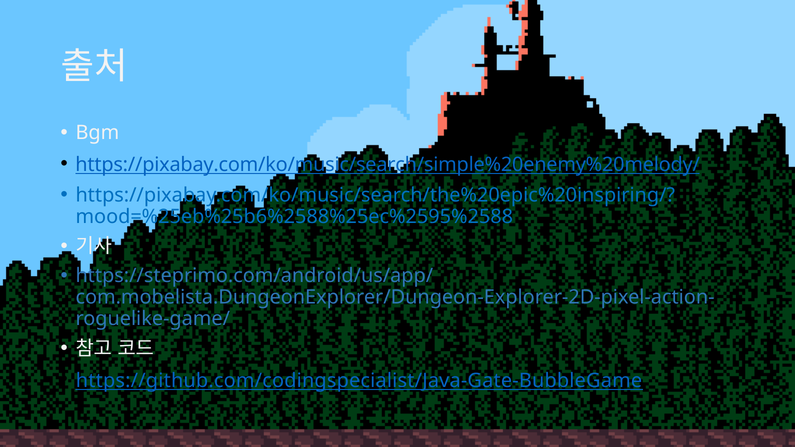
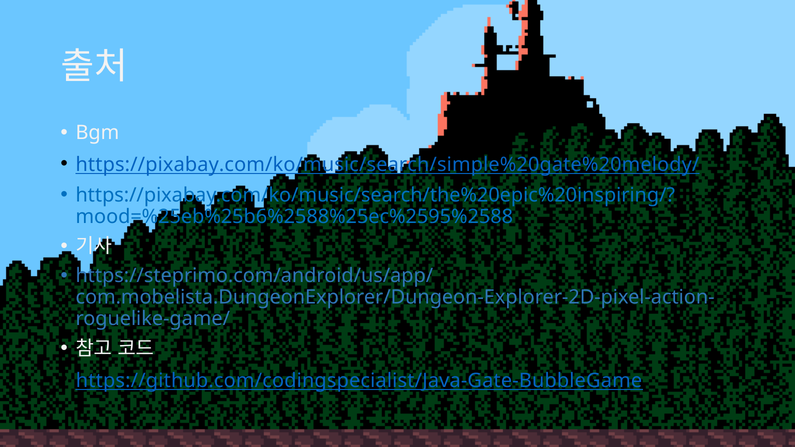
https://pixabay.com/ko/music/search/simple%20enemy%20melody/: https://pixabay.com/ko/music/search/simple%20enemy%20melody/ -> https://pixabay.com/ko/music/search/simple%20gate%20melody/ (387, 165)
